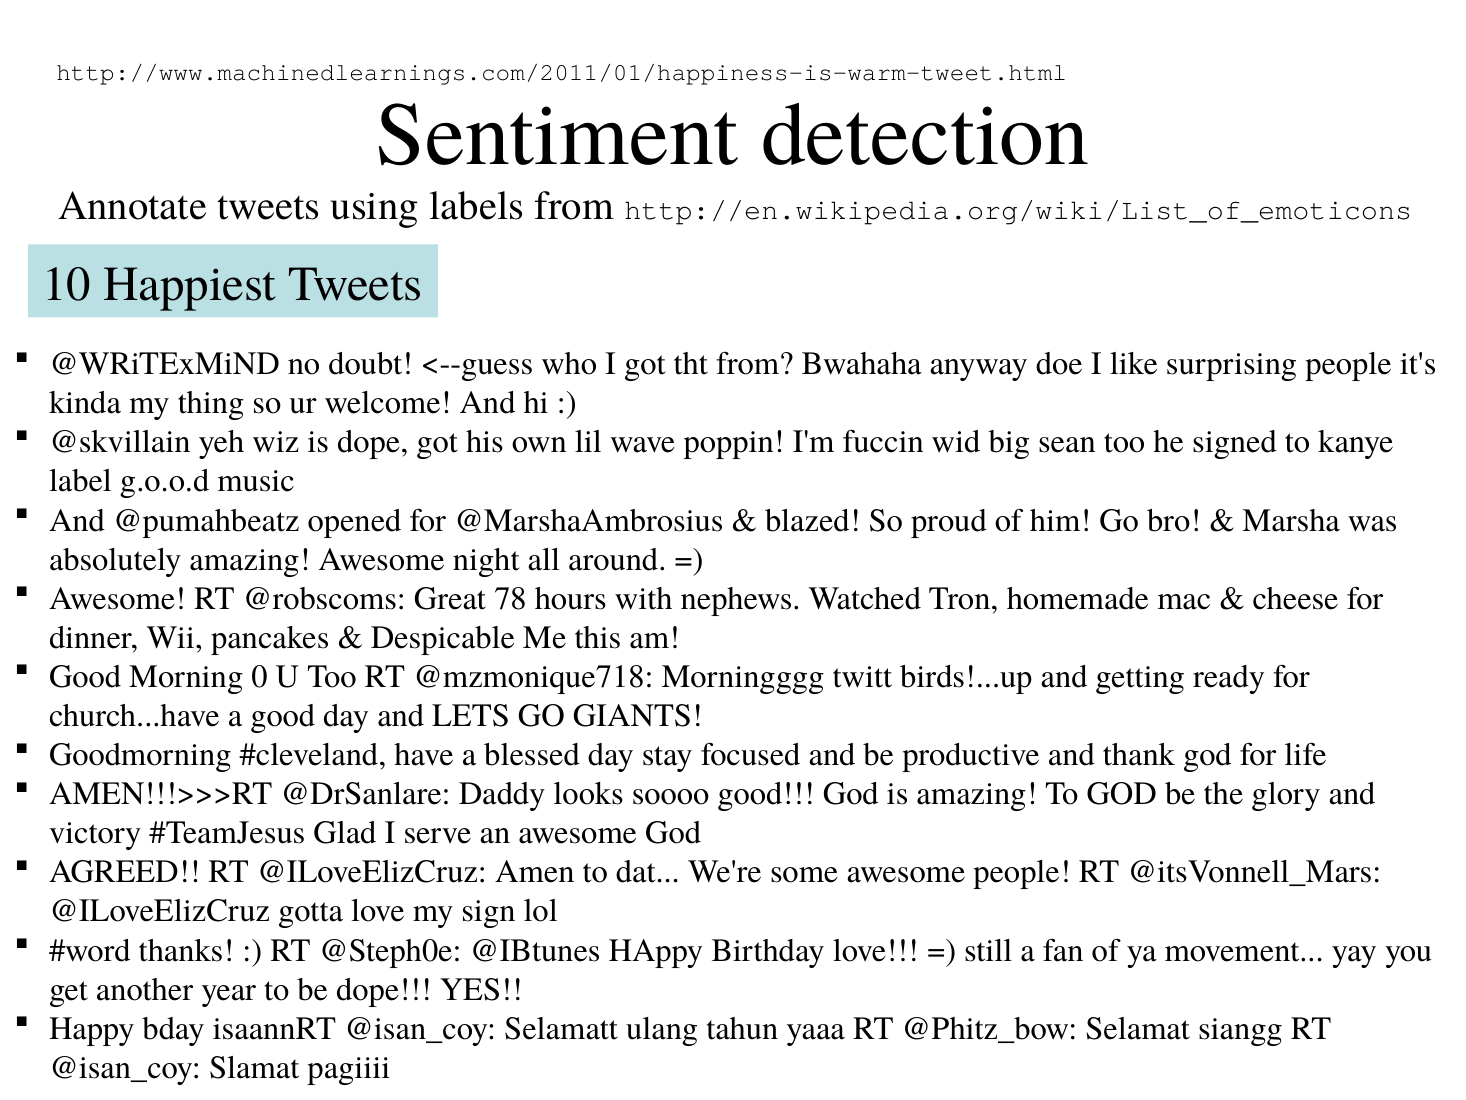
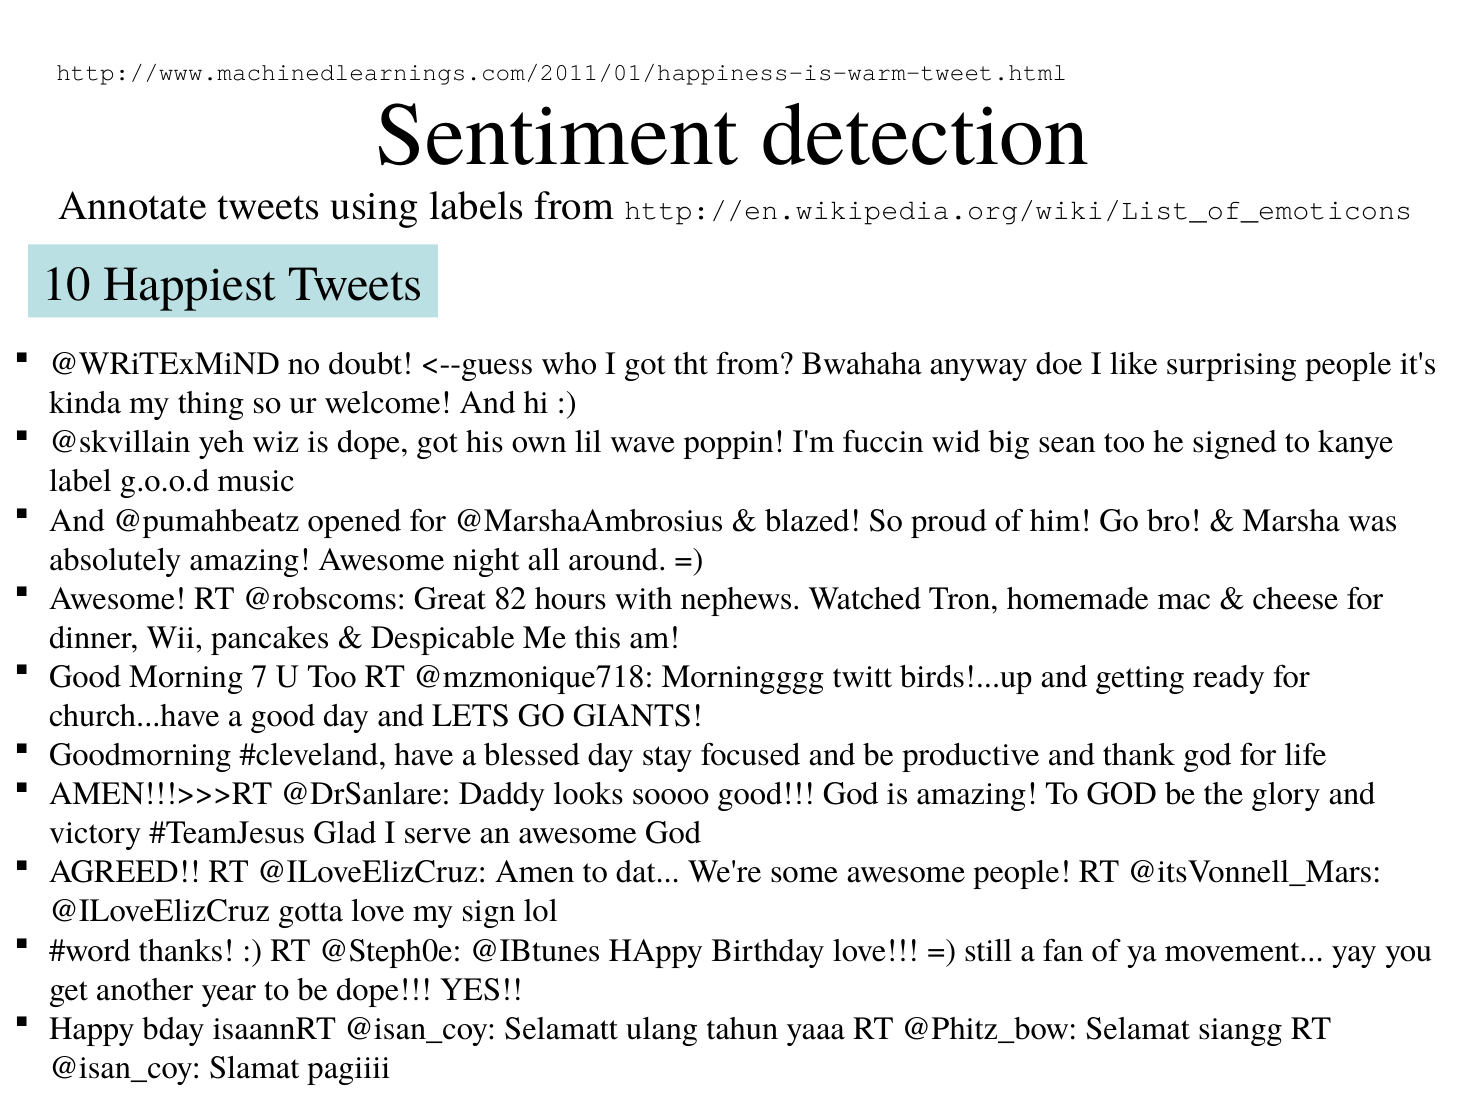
78: 78 -> 82 (510, 598)
0: 0 -> 7 (260, 676)
